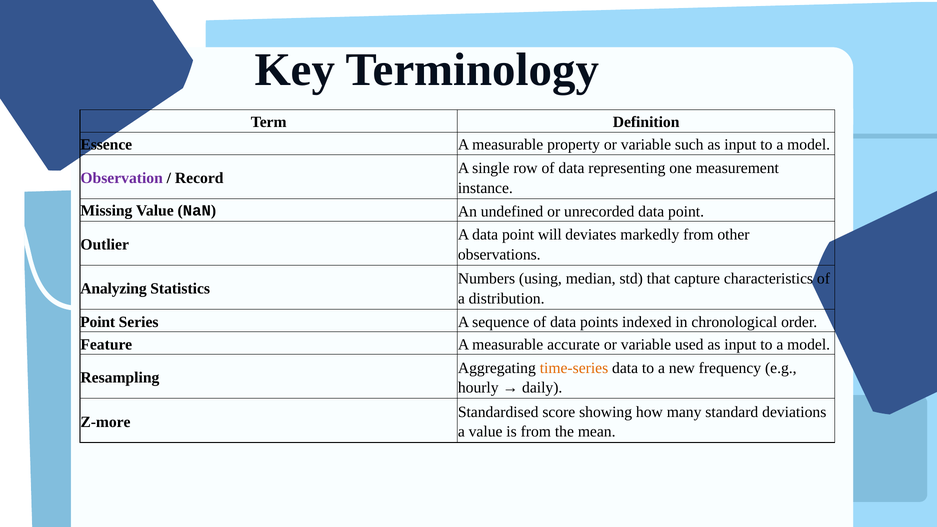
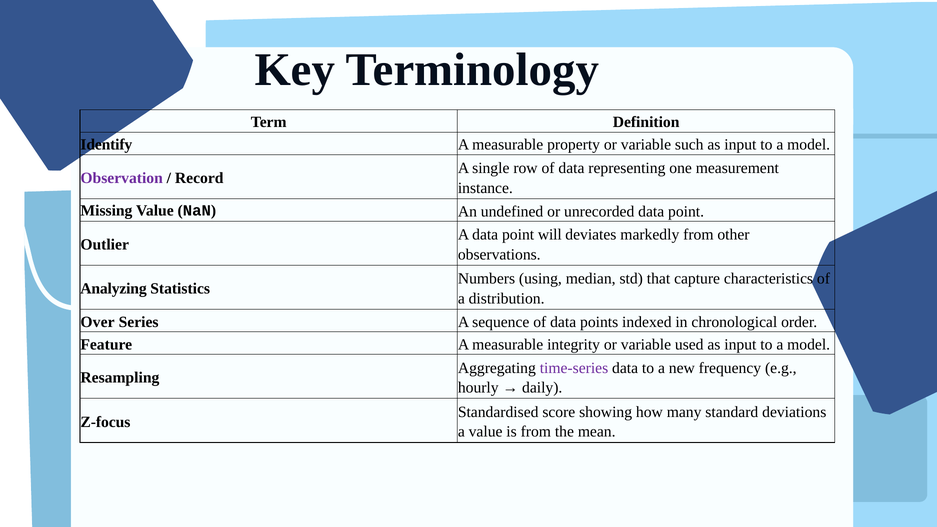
Essence: Essence -> Identify (106, 145)
Point: Point -> Over (98, 322)
accurate: accurate -> integrity (574, 345)
time‑series colour: orange -> purple (574, 368)
Z‑more: Z‑more -> Z‑focus (105, 422)
